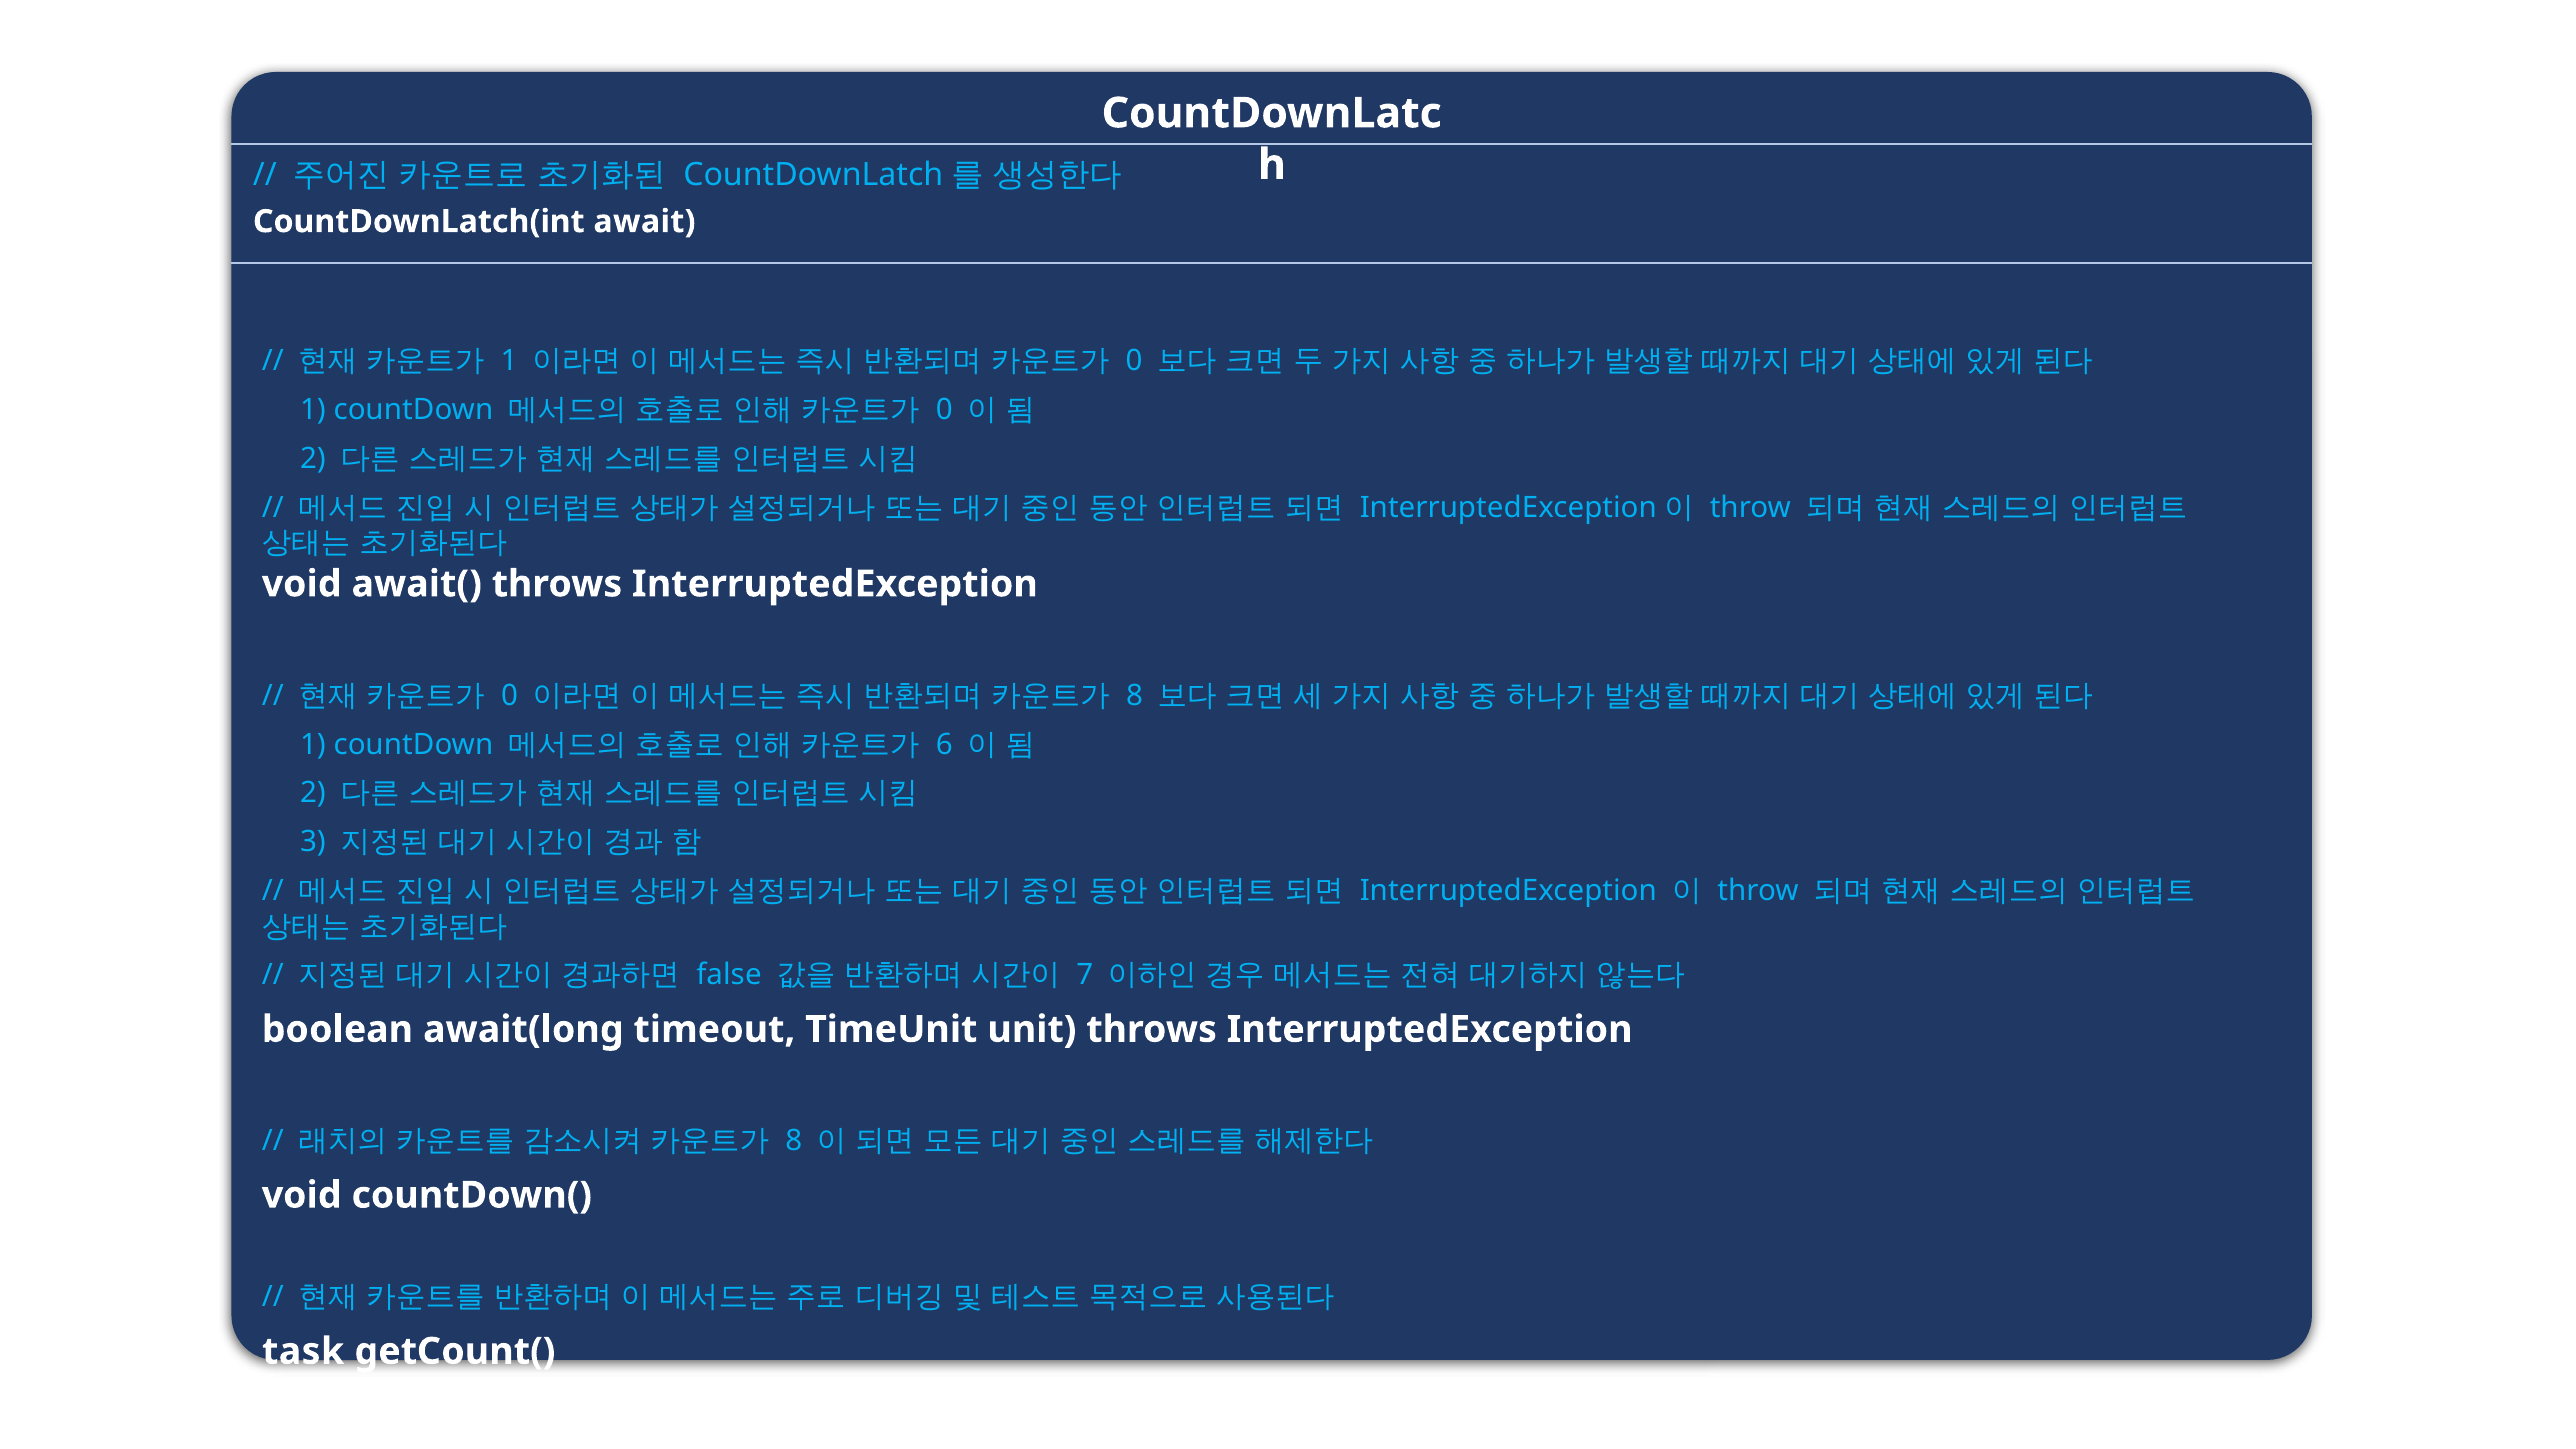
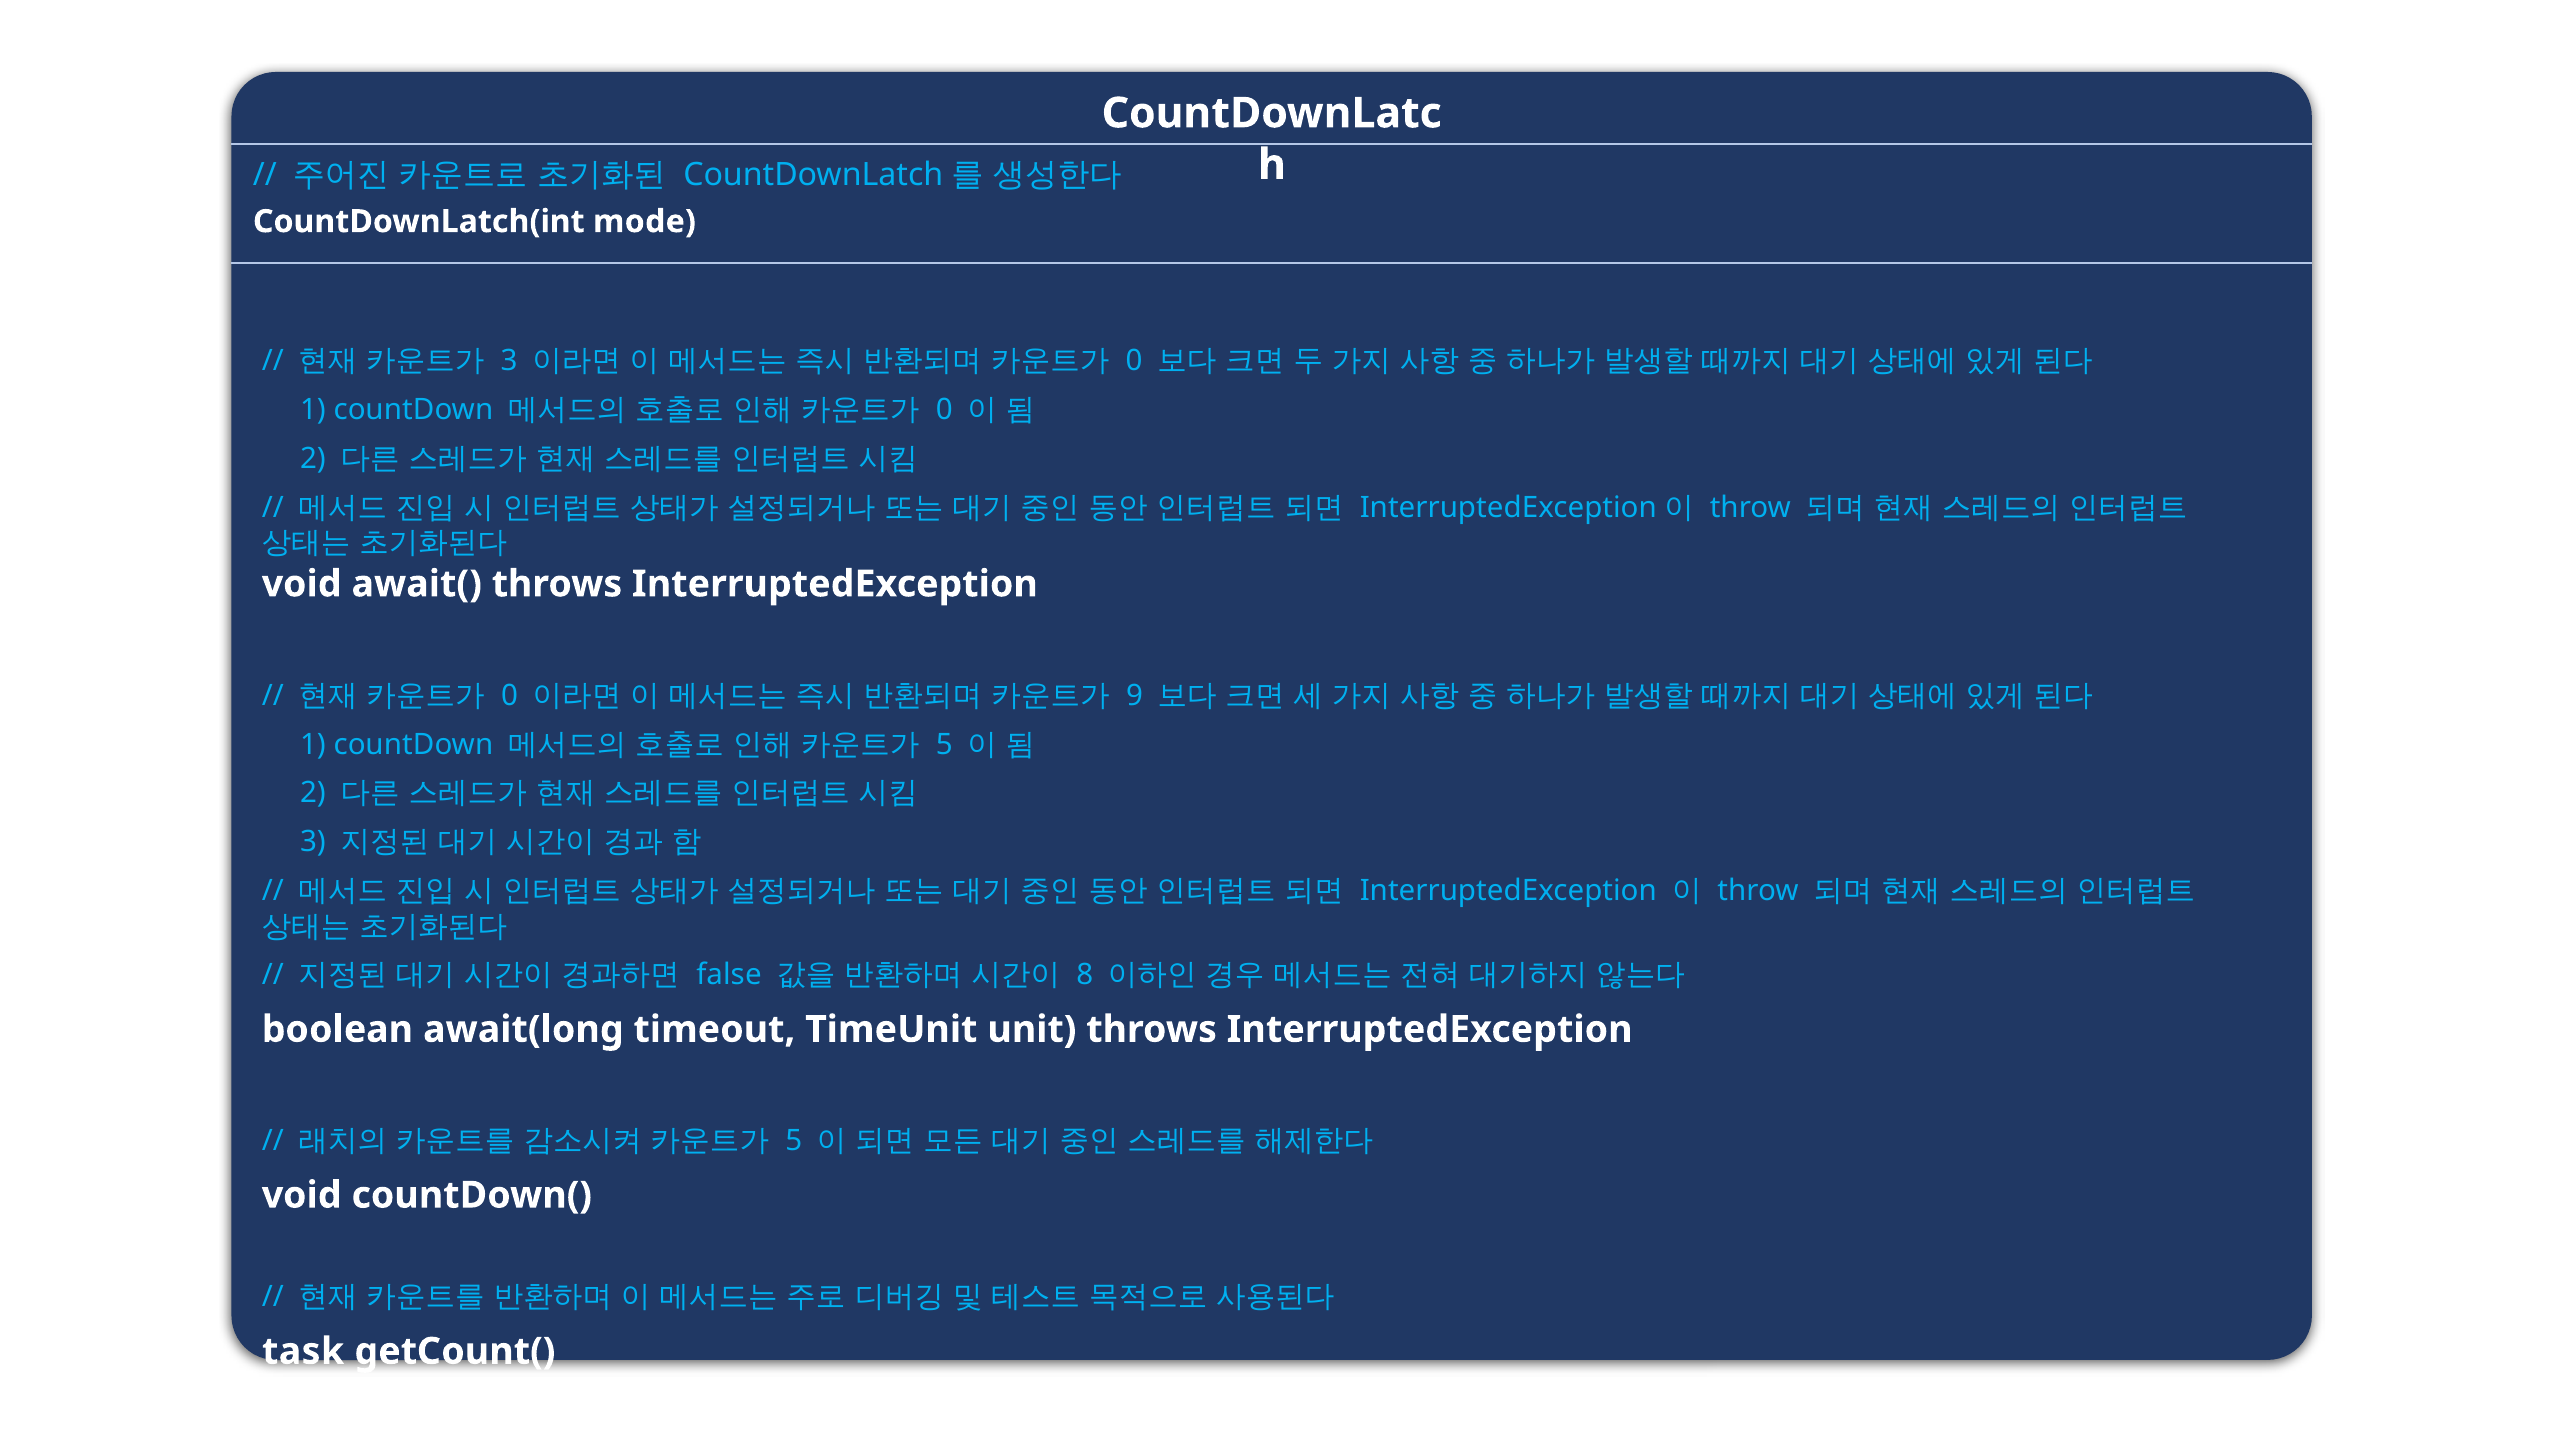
await: await -> mode (645, 222)
1: 1 -> 3 (509, 361)
8: 8 -> 9 (1134, 696)
6: 6 -> 5 (944, 744)
7: 7 -> 8 (1085, 975)
8: 8 -> 5 (794, 1141)
